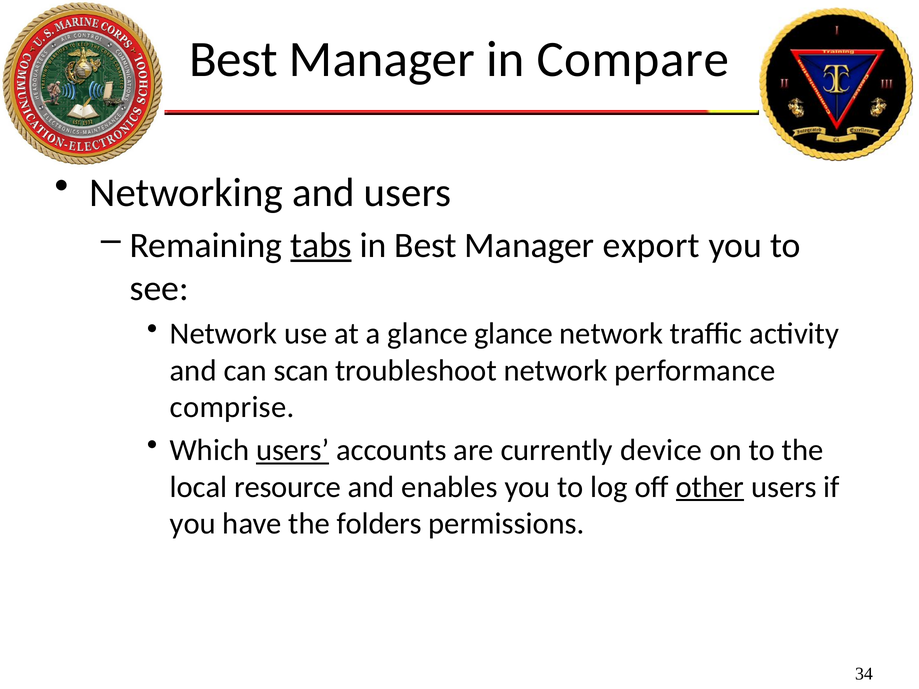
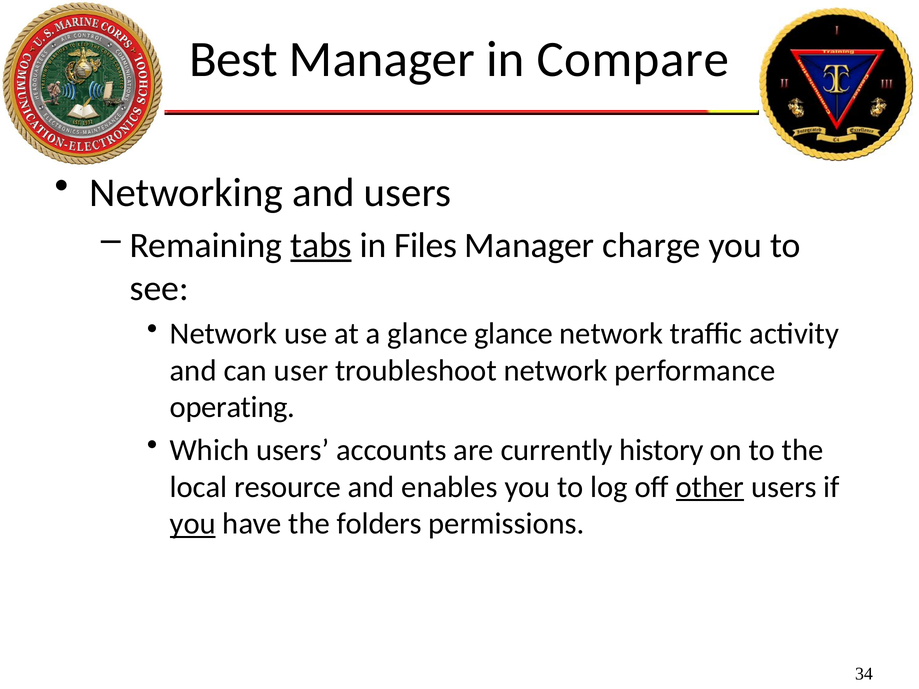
in Best: Best -> Files (426, 245)
export: export -> charge (652, 245)
scan: scan -> user (301, 371)
comprise: comprise -> operating (232, 408)
users underline: present -> none (293, 450)
device: device -> history (661, 450)
you underline: none -> present (193, 524)
